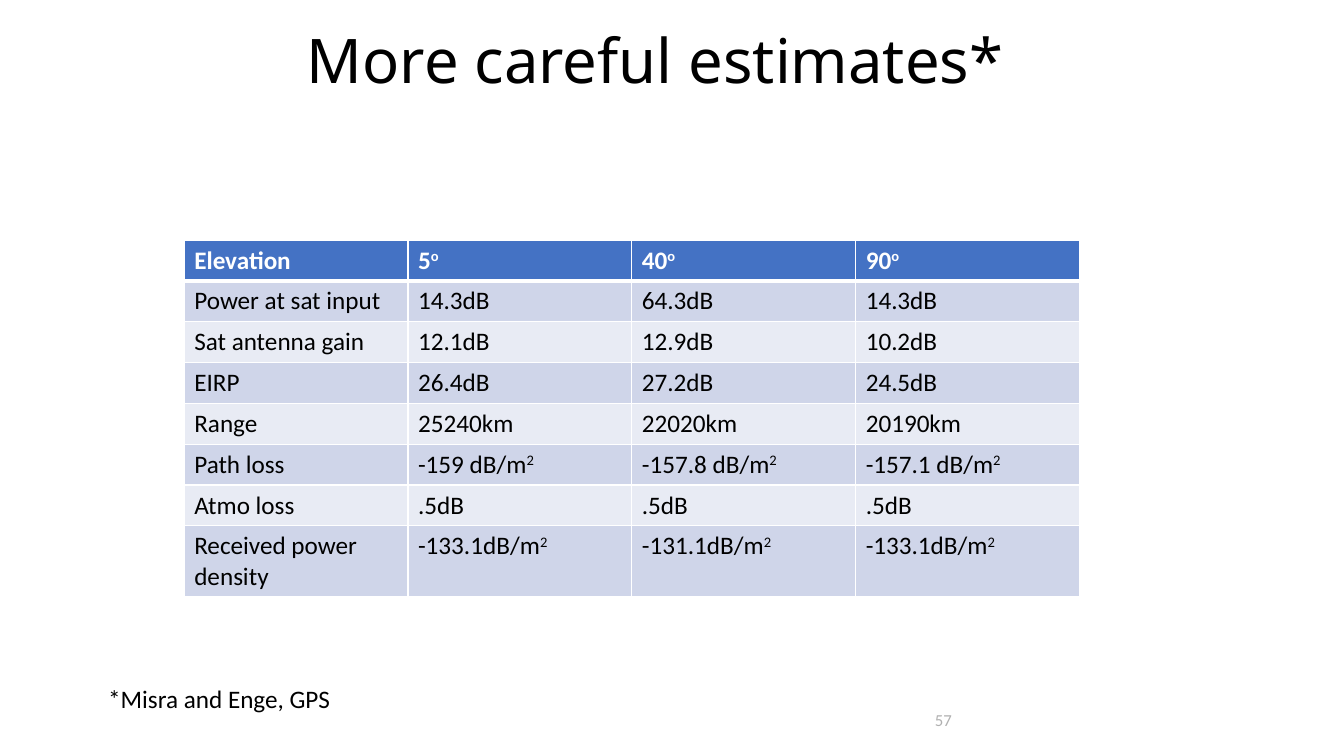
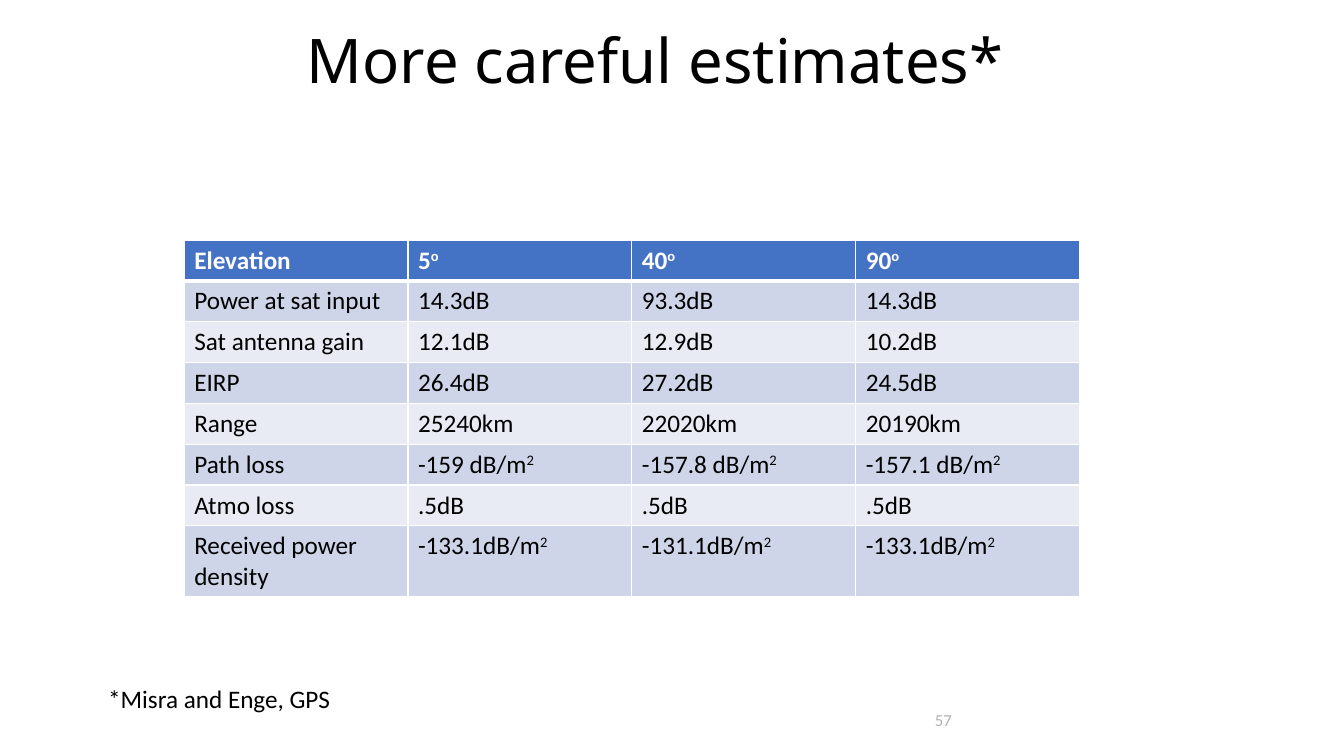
64.3dB: 64.3dB -> 93.3dB (678, 302)
